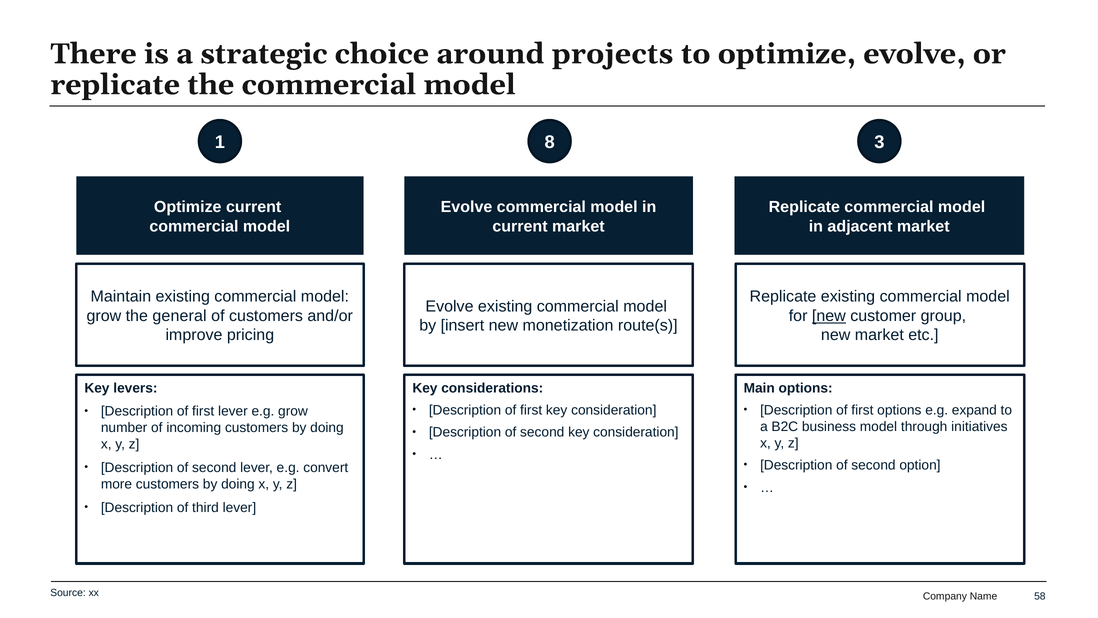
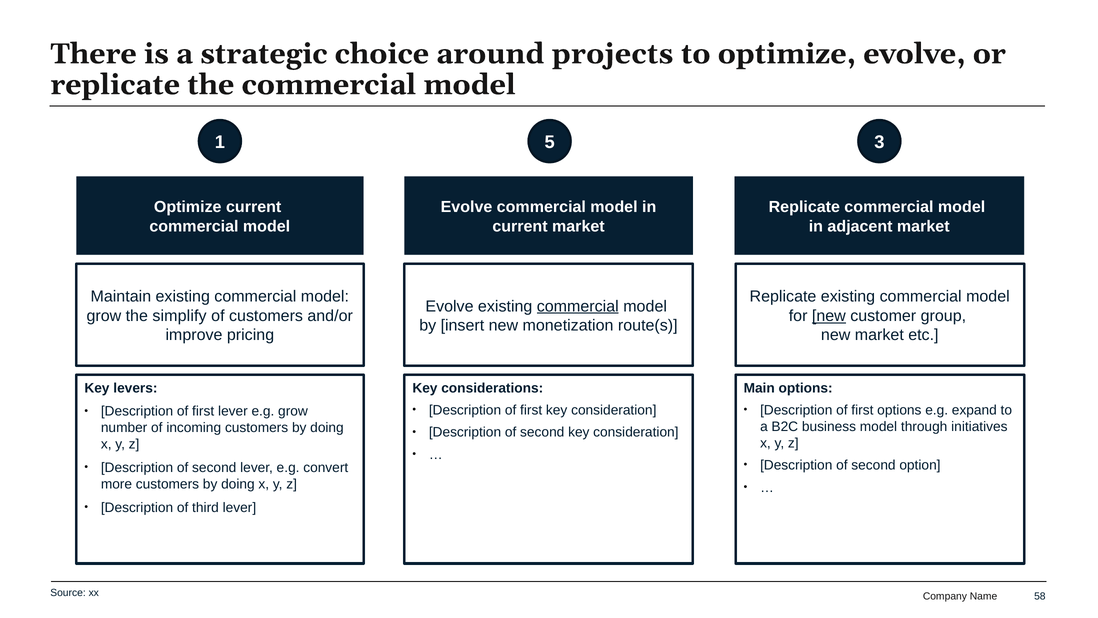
8: 8 -> 5 (550, 142)
commercial underline: none -> present (578, 306)
general: general -> simplify (180, 316)
